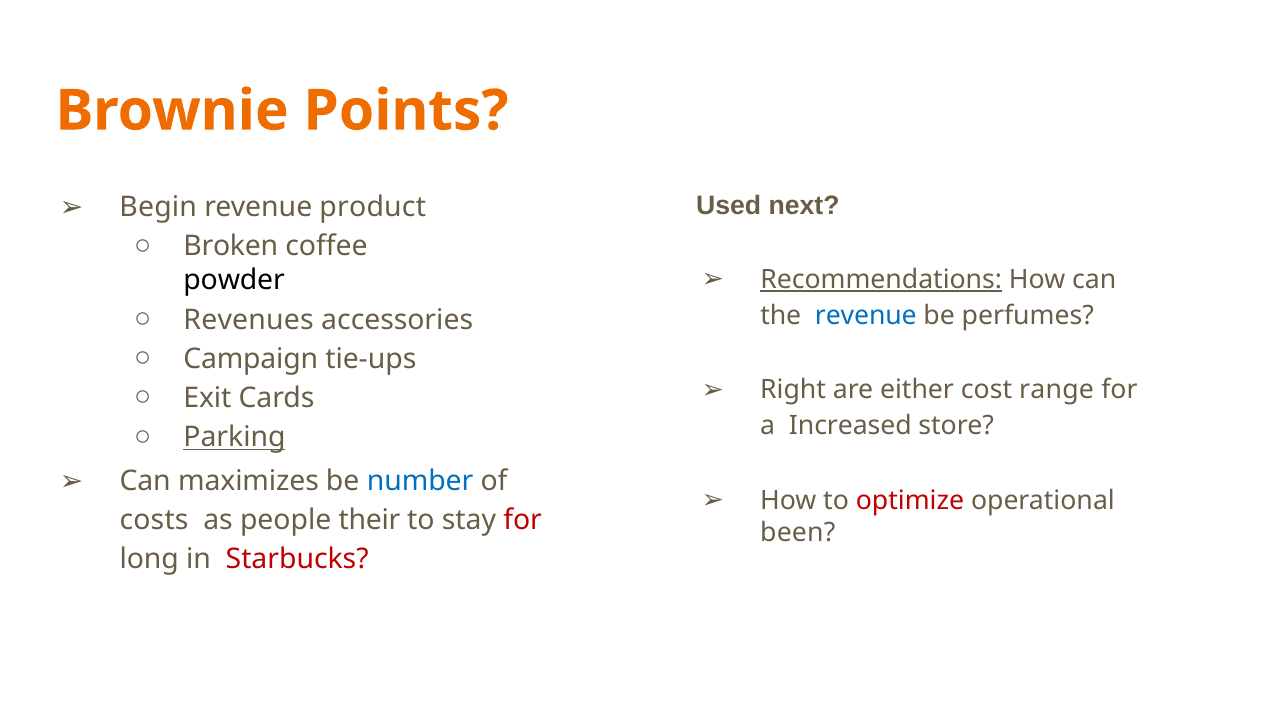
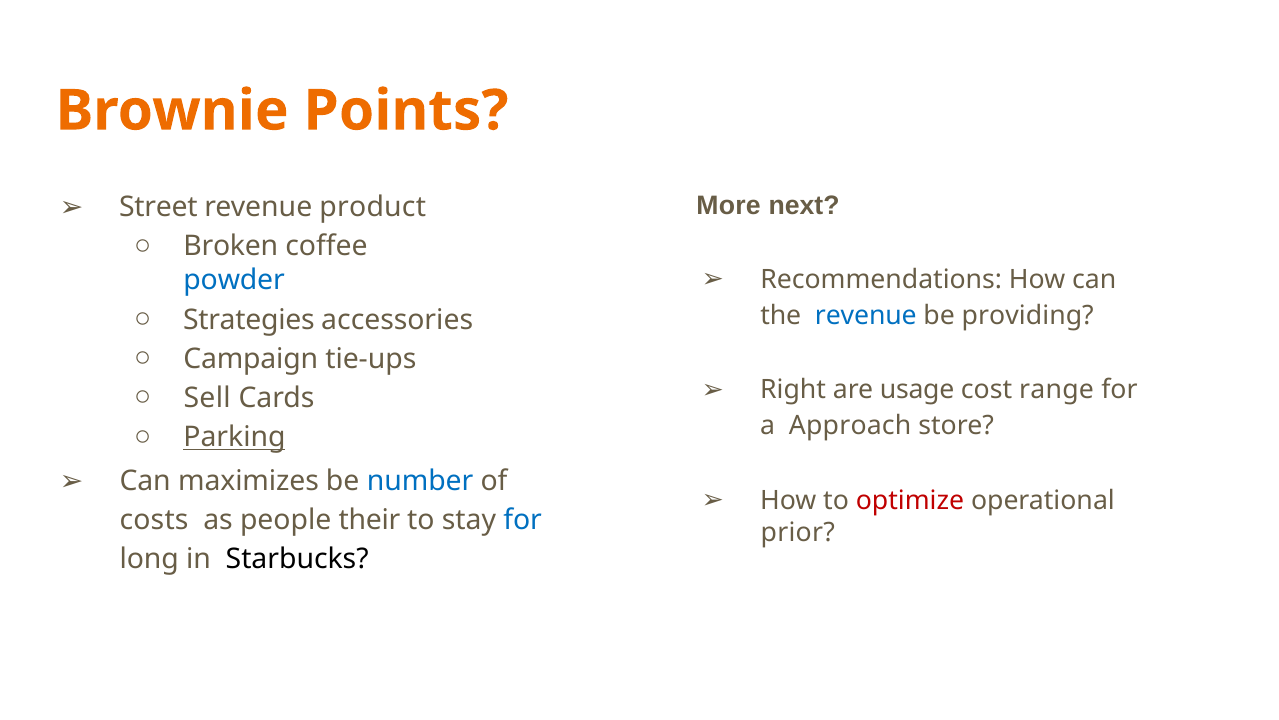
Used: Used -> More (729, 206)
Begin: Begin -> Street (158, 207)
Recommendations underline: present -> none (881, 279)
powder colour: black -> blue (234, 280)
Revenues: Revenues -> Strategies (249, 319)
perfumes: perfumes -> providing (1028, 315)
either: either -> usage (917, 389)
Exit: Exit -> Sell (207, 398)
Increased: Increased -> Approach (850, 426)
for colour: red -> blue (523, 520)
been: been -> prior (798, 532)
Starbucks colour: red -> black (297, 559)
